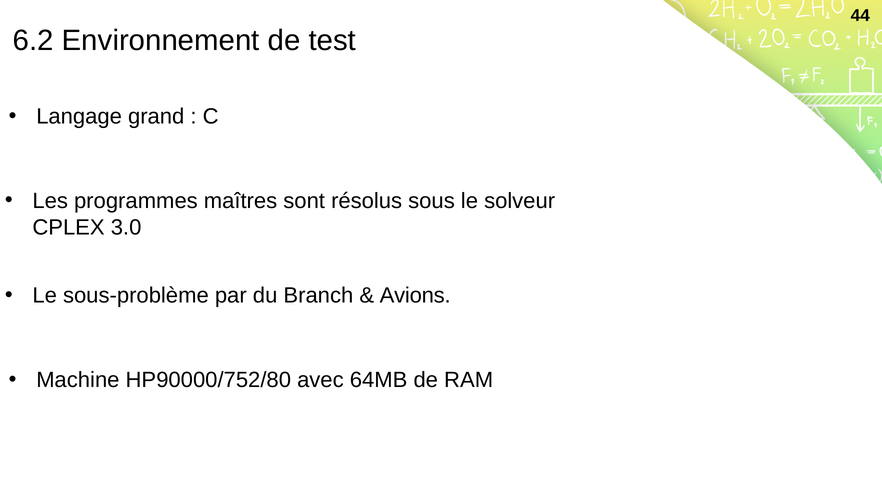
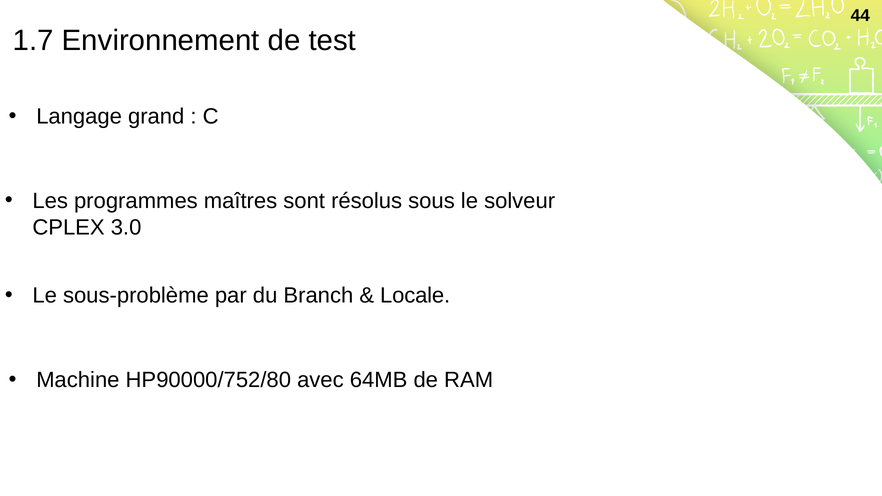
6.2: 6.2 -> 1.7 (33, 40)
Avions: Avions -> Locale (415, 296)
